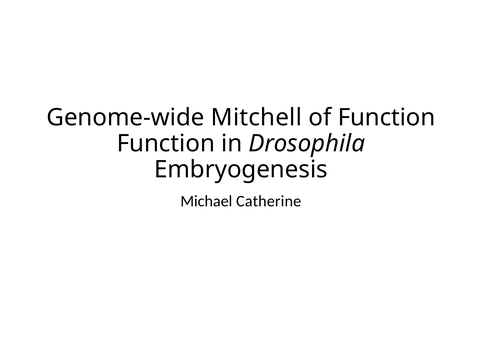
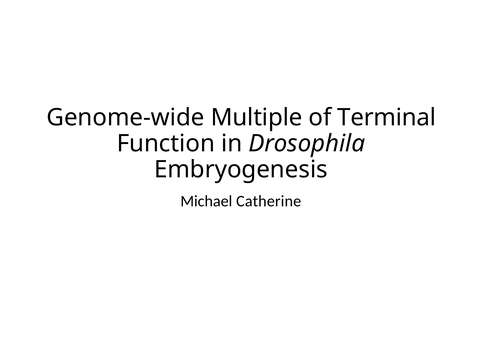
Mitchell: Mitchell -> Multiple (257, 117)
of Function: Function -> Terminal (387, 117)
